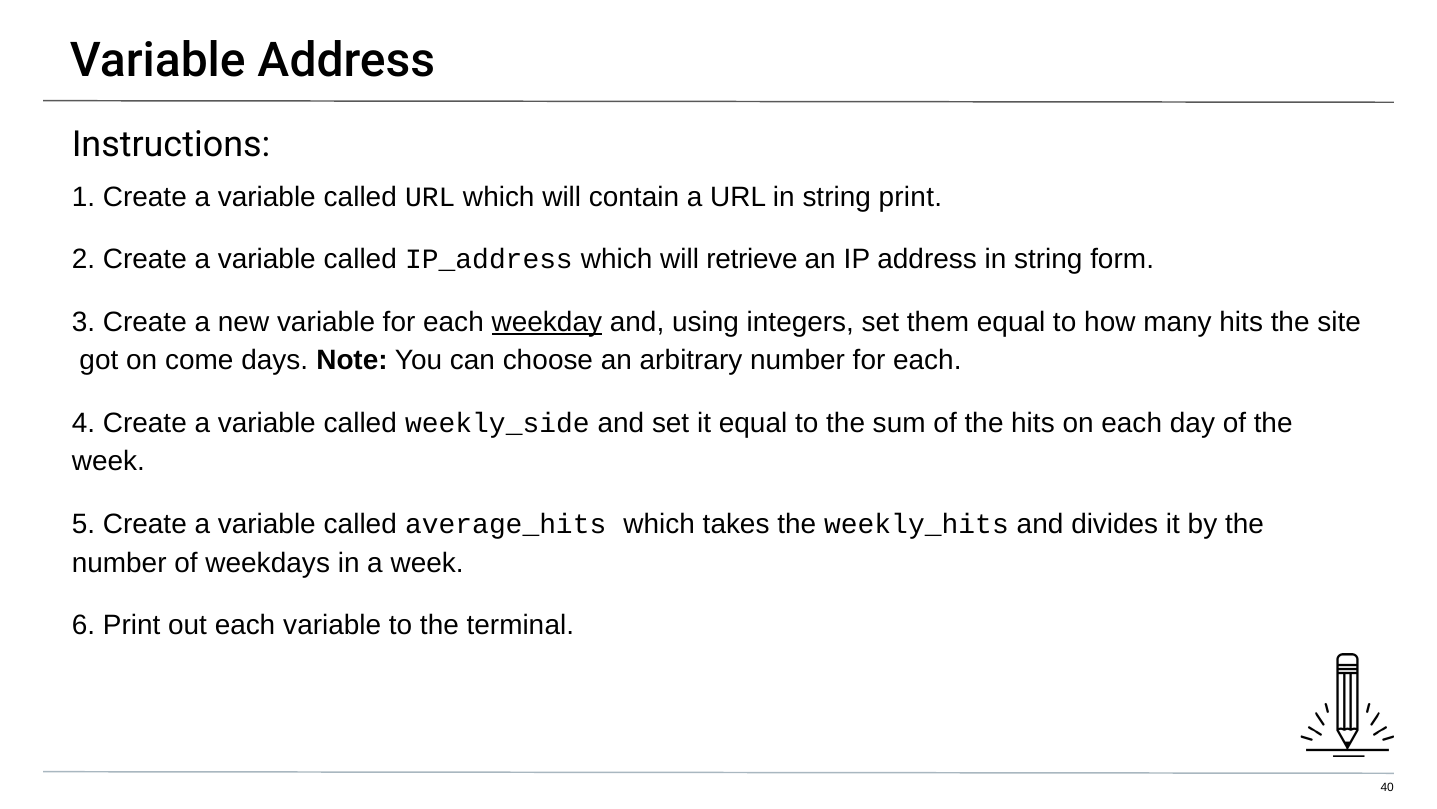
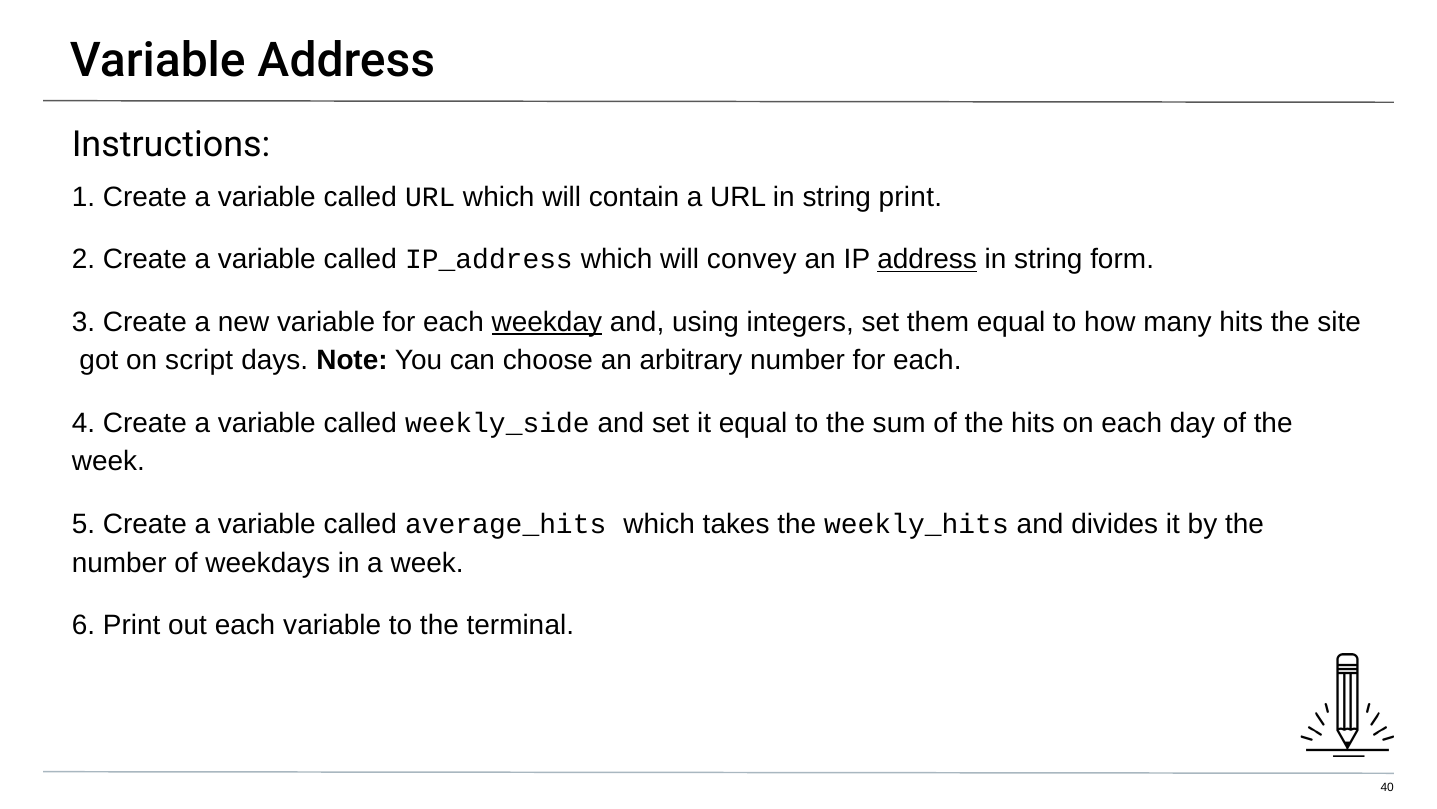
retrieve: retrieve -> convey (752, 259)
address underline: none -> present (927, 259)
come: come -> script (199, 360)
